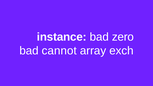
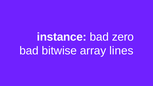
cannot: cannot -> bitwise (59, 51)
exch: exch -> lines (121, 51)
